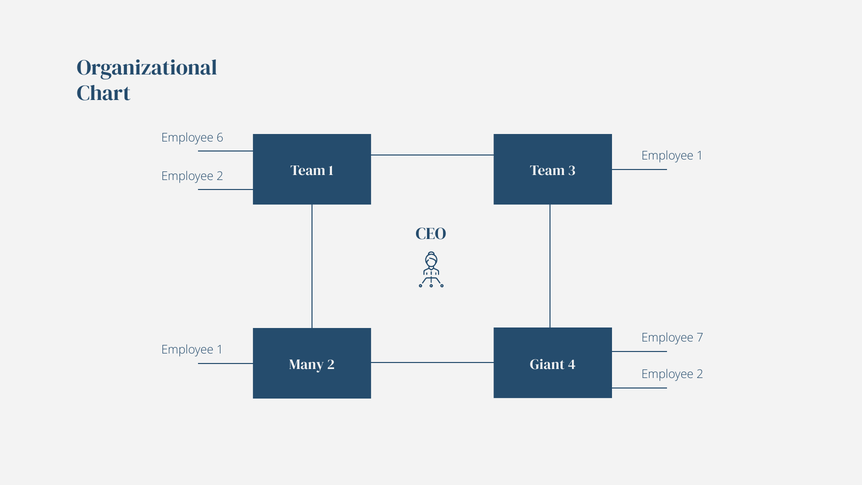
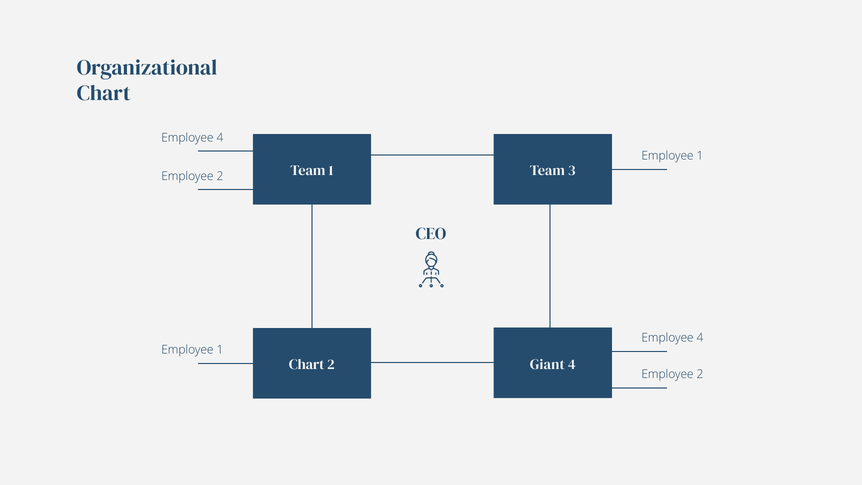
6: 6 -> 4 (220, 138)
7: 7 -> 4 (700, 338)
Many: Many -> Chart (307, 364)
